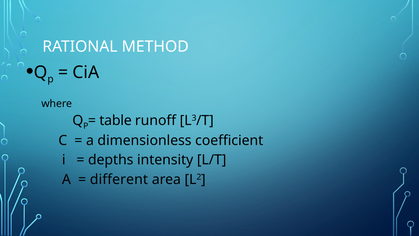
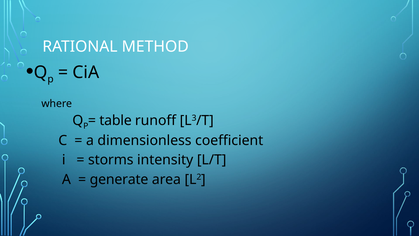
depths: depths -> storms (111, 160)
different: different -> generate (119, 179)
